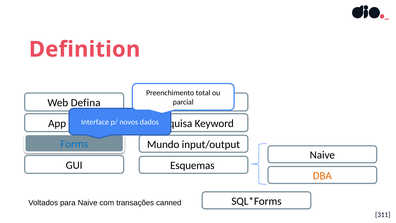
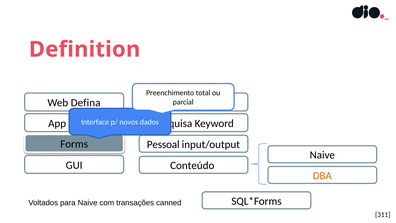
Forms colour: blue -> black (74, 144)
Mundo: Mundo -> Pessoal (163, 144)
Esquemas: Esquemas -> Conteúdo (192, 165)
